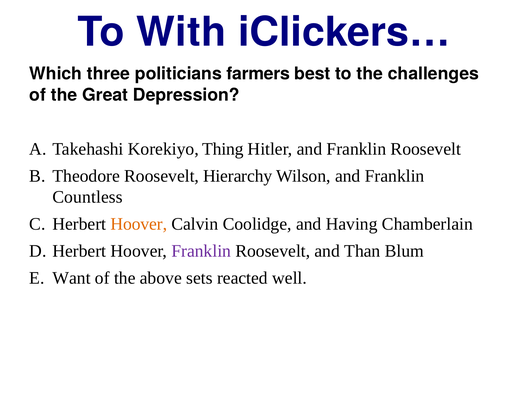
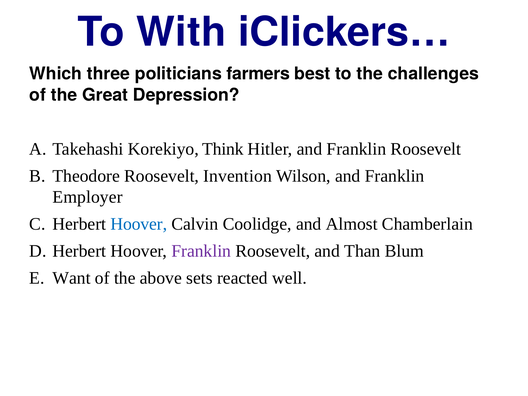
Thing: Thing -> Think (223, 149)
Hierarchy: Hierarchy -> Invention (237, 176)
Countless: Countless -> Employer (88, 197)
Hoover colour: orange -> blue (139, 224)
Having: Having -> Almost (352, 224)
